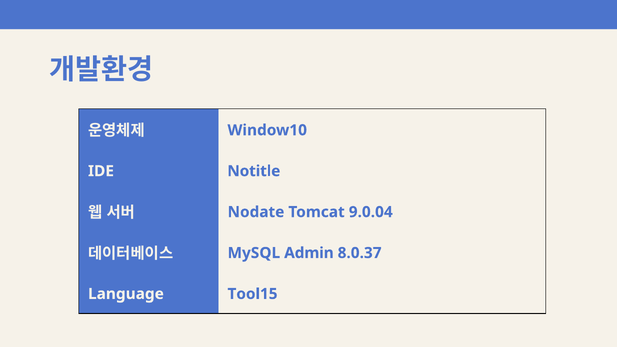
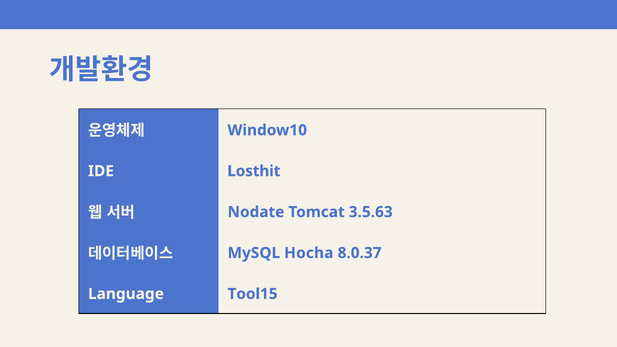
Notitle: Notitle -> Losthit (254, 171)
9.0.04: 9.0.04 -> 3.5.63 (371, 212)
Admin: Admin -> Hocha (309, 253)
